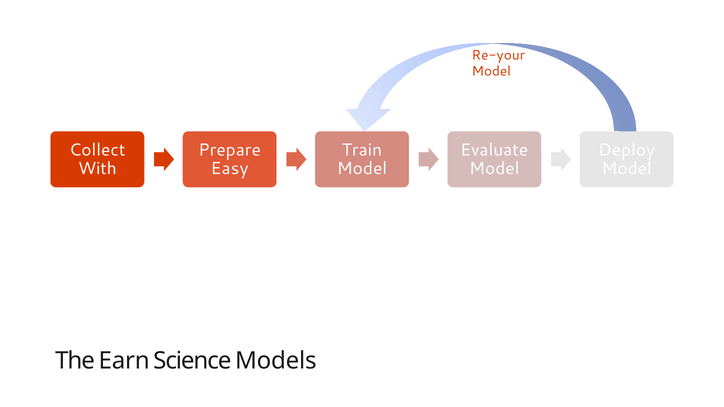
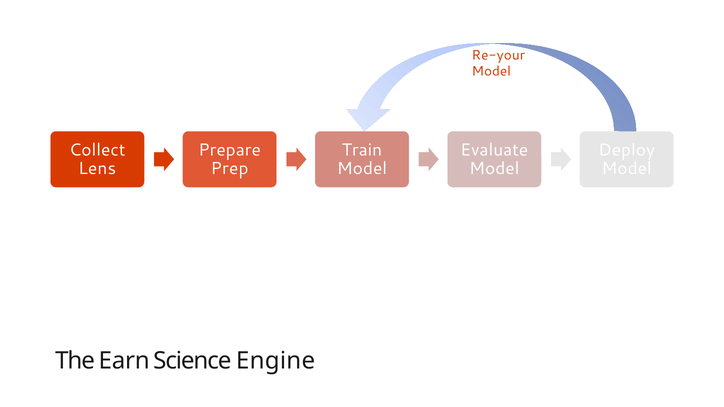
With: With -> Lens (97, 169)
Easy: Easy -> Prep (230, 169)
Models: Models -> Engine (276, 361)
